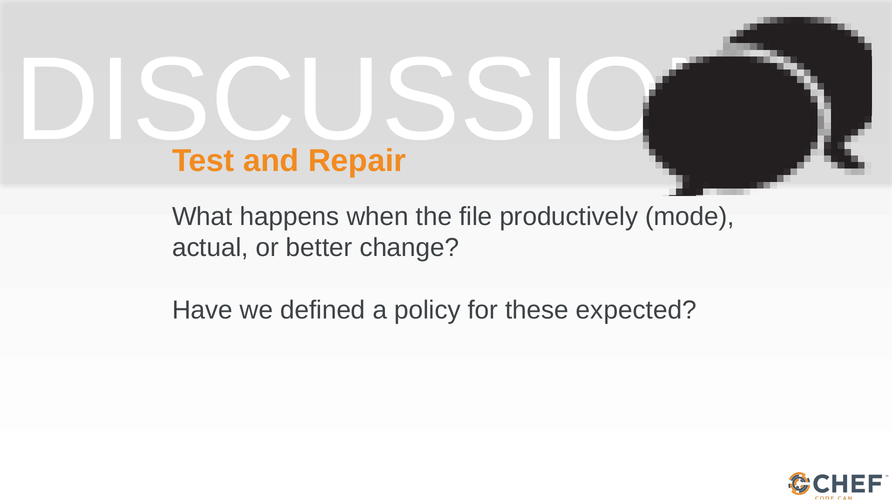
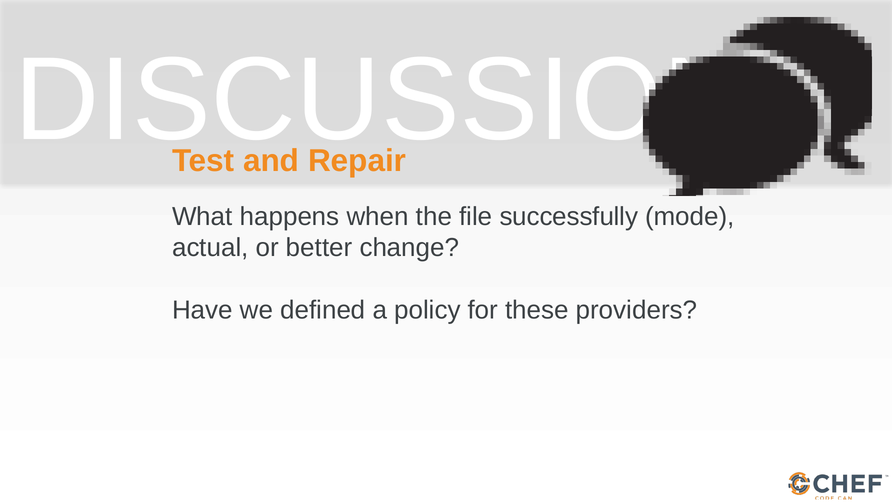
productively: productively -> successfully (569, 216)
expected: expected -> providers (636, 310)
